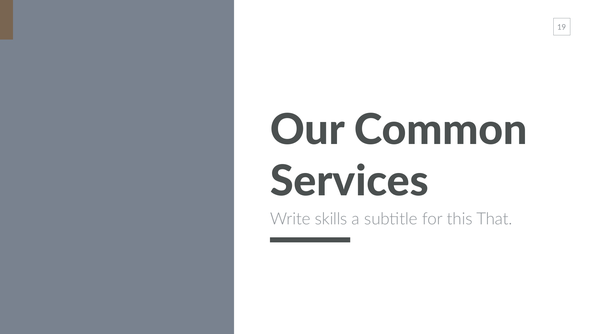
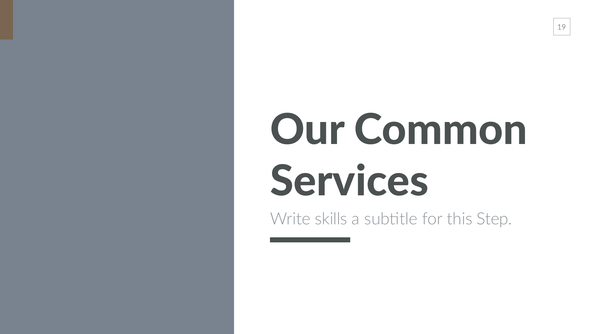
That: That -> Step (494, 219)
